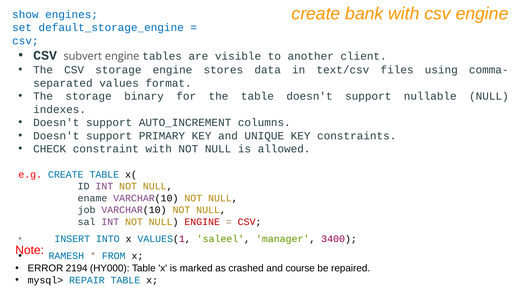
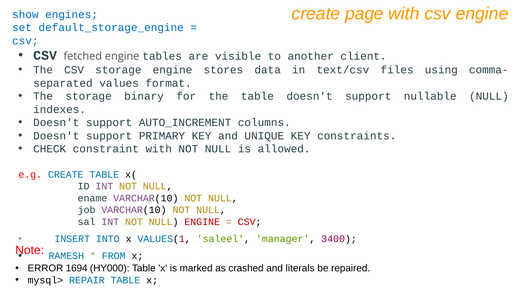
bank: bank -> page (364, 14)
subvert: subvert -> fetched (83, 56)
2194: 2194 -> 1694 (77, 269)
course: course -> literals (300, 269)
